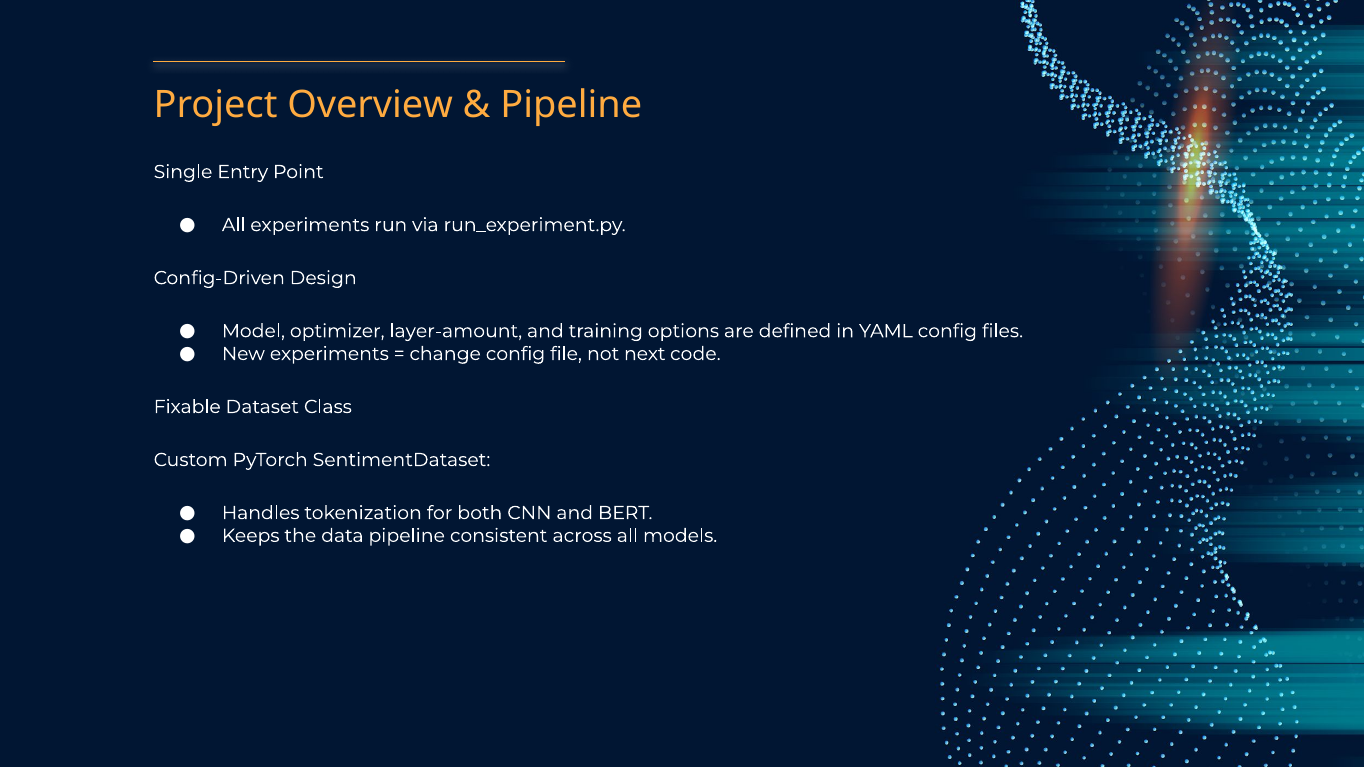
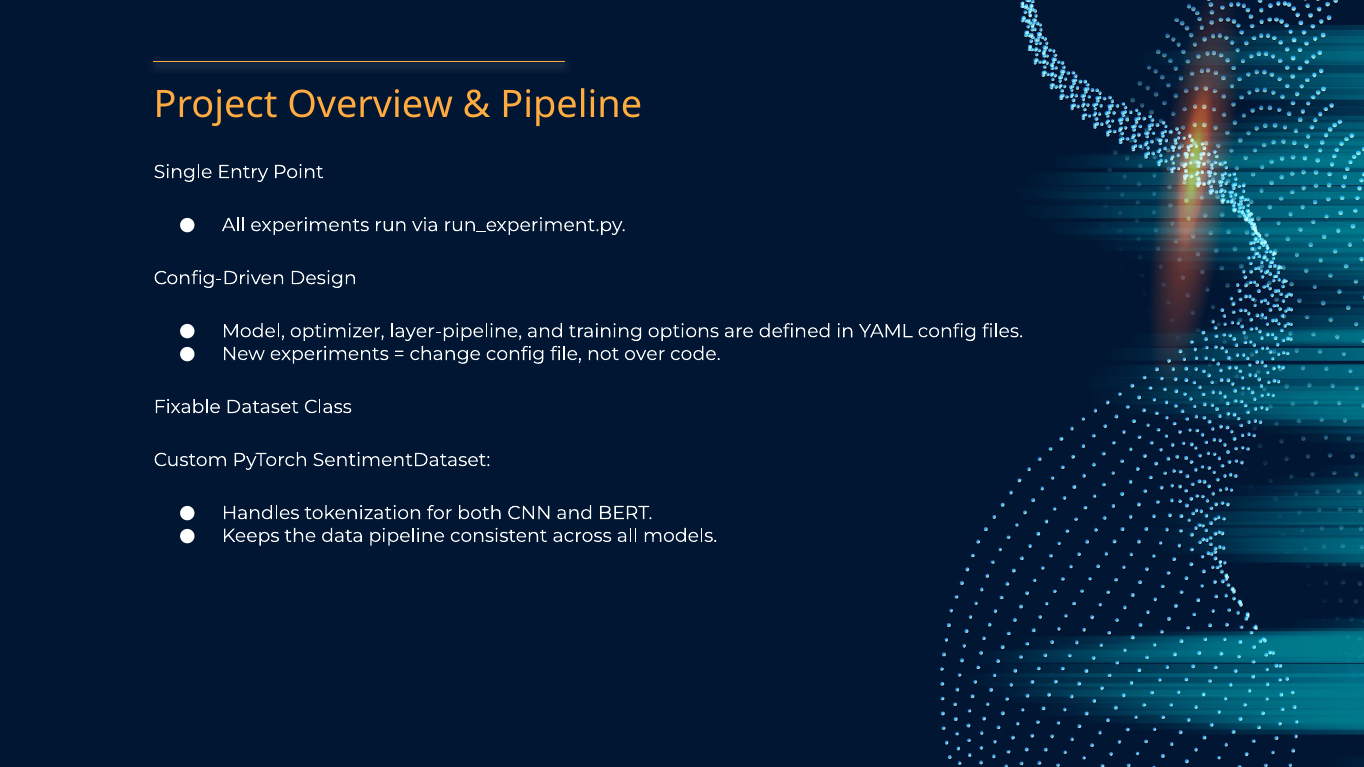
layer-amount: layer-amount -> layer-pipeline (456, 331)
next: next -> over (645, 354)
